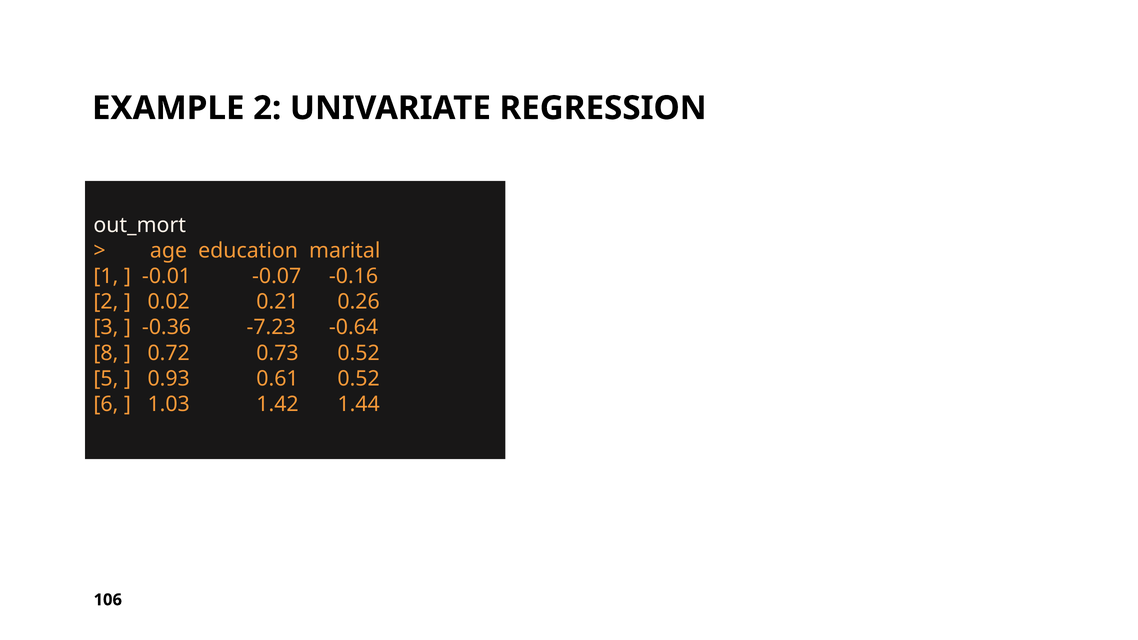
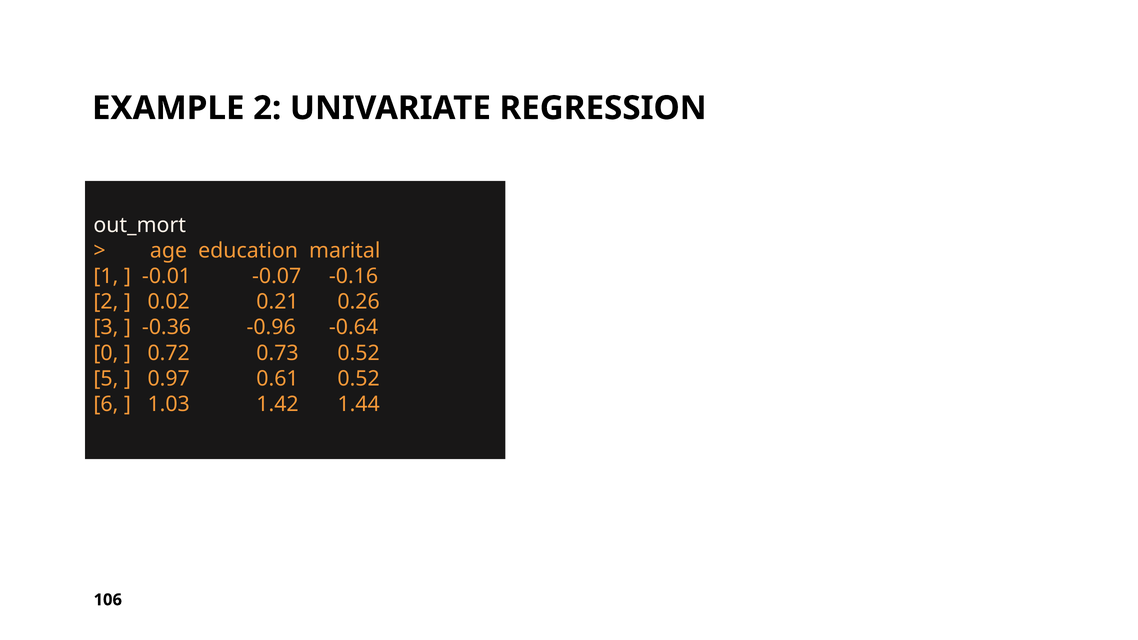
-7.23: -7.23 -> -0.96 (271, 327)
8: 8 -> 0 (106, 353)
0.93: 0.93 -> 0.97 (169, 379)
